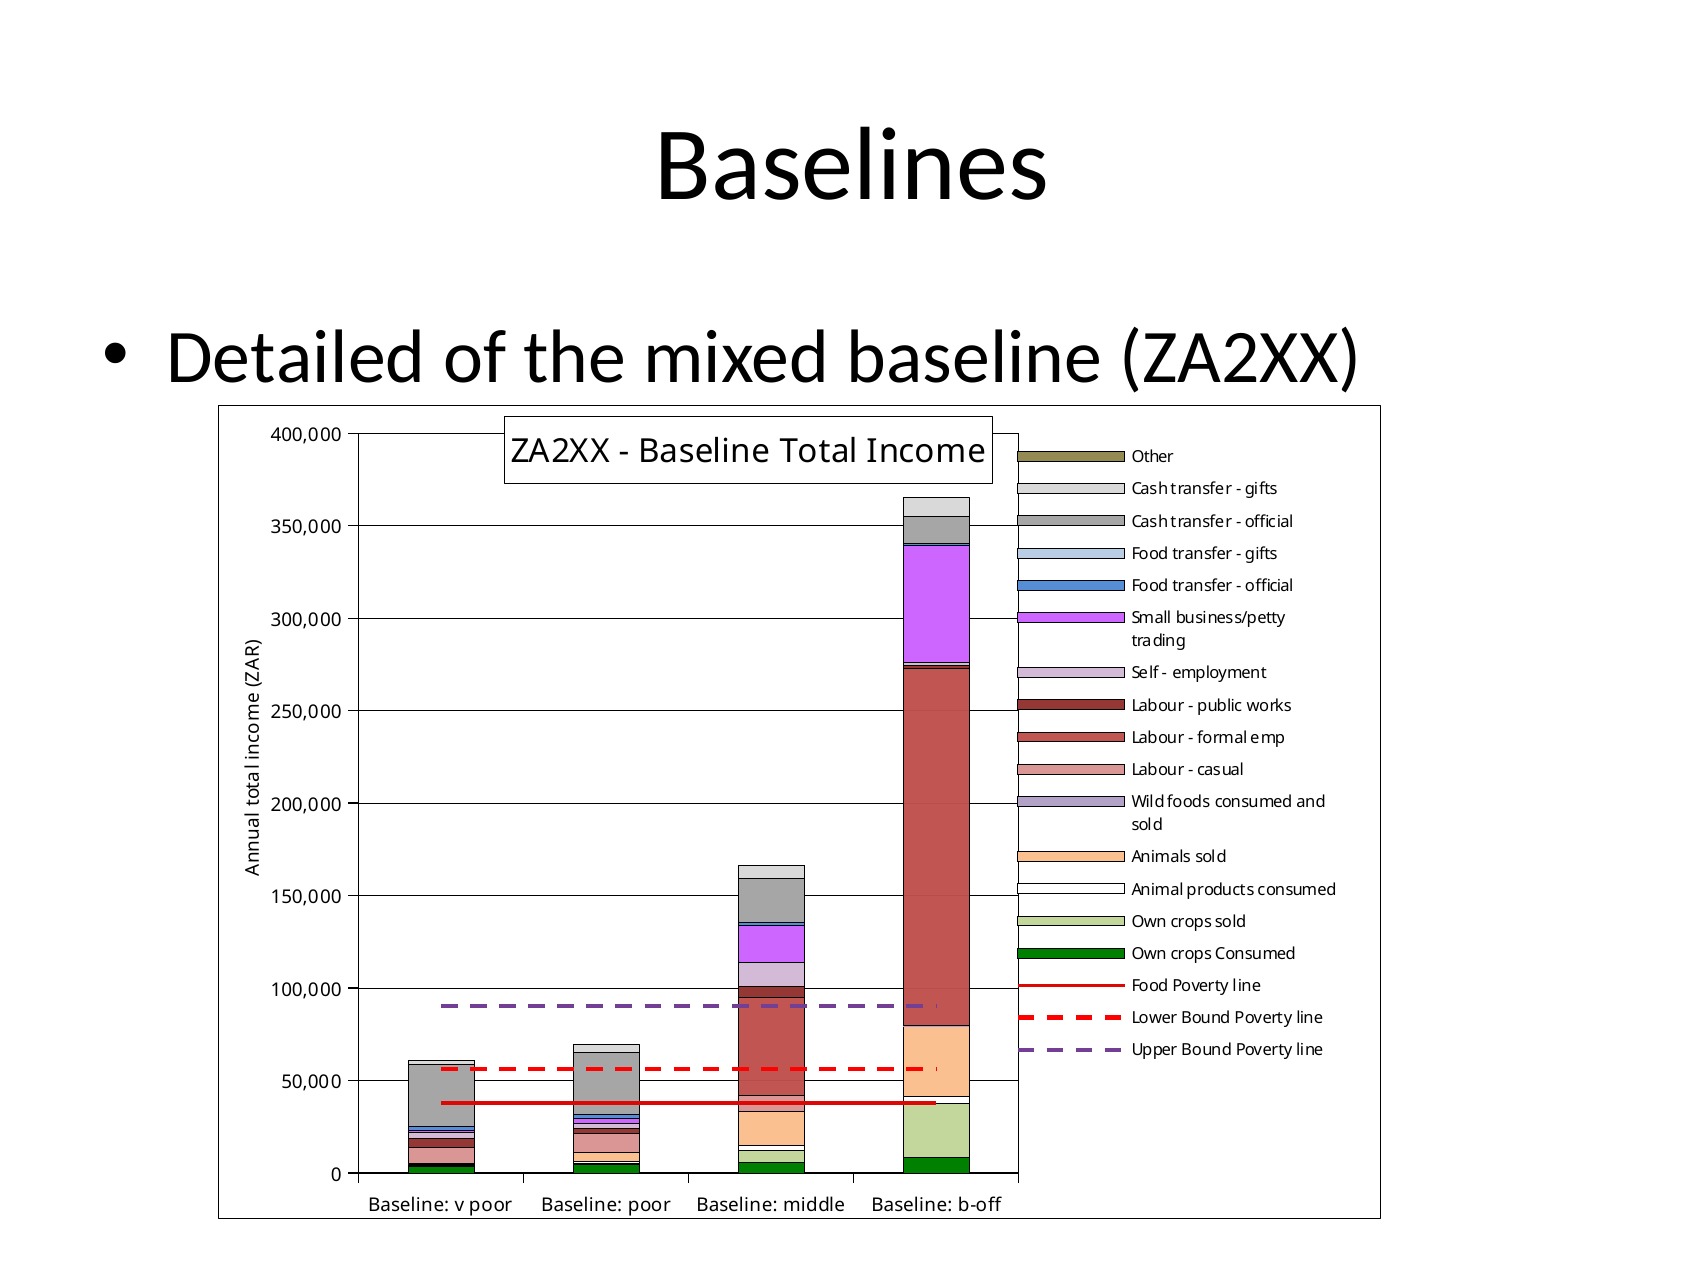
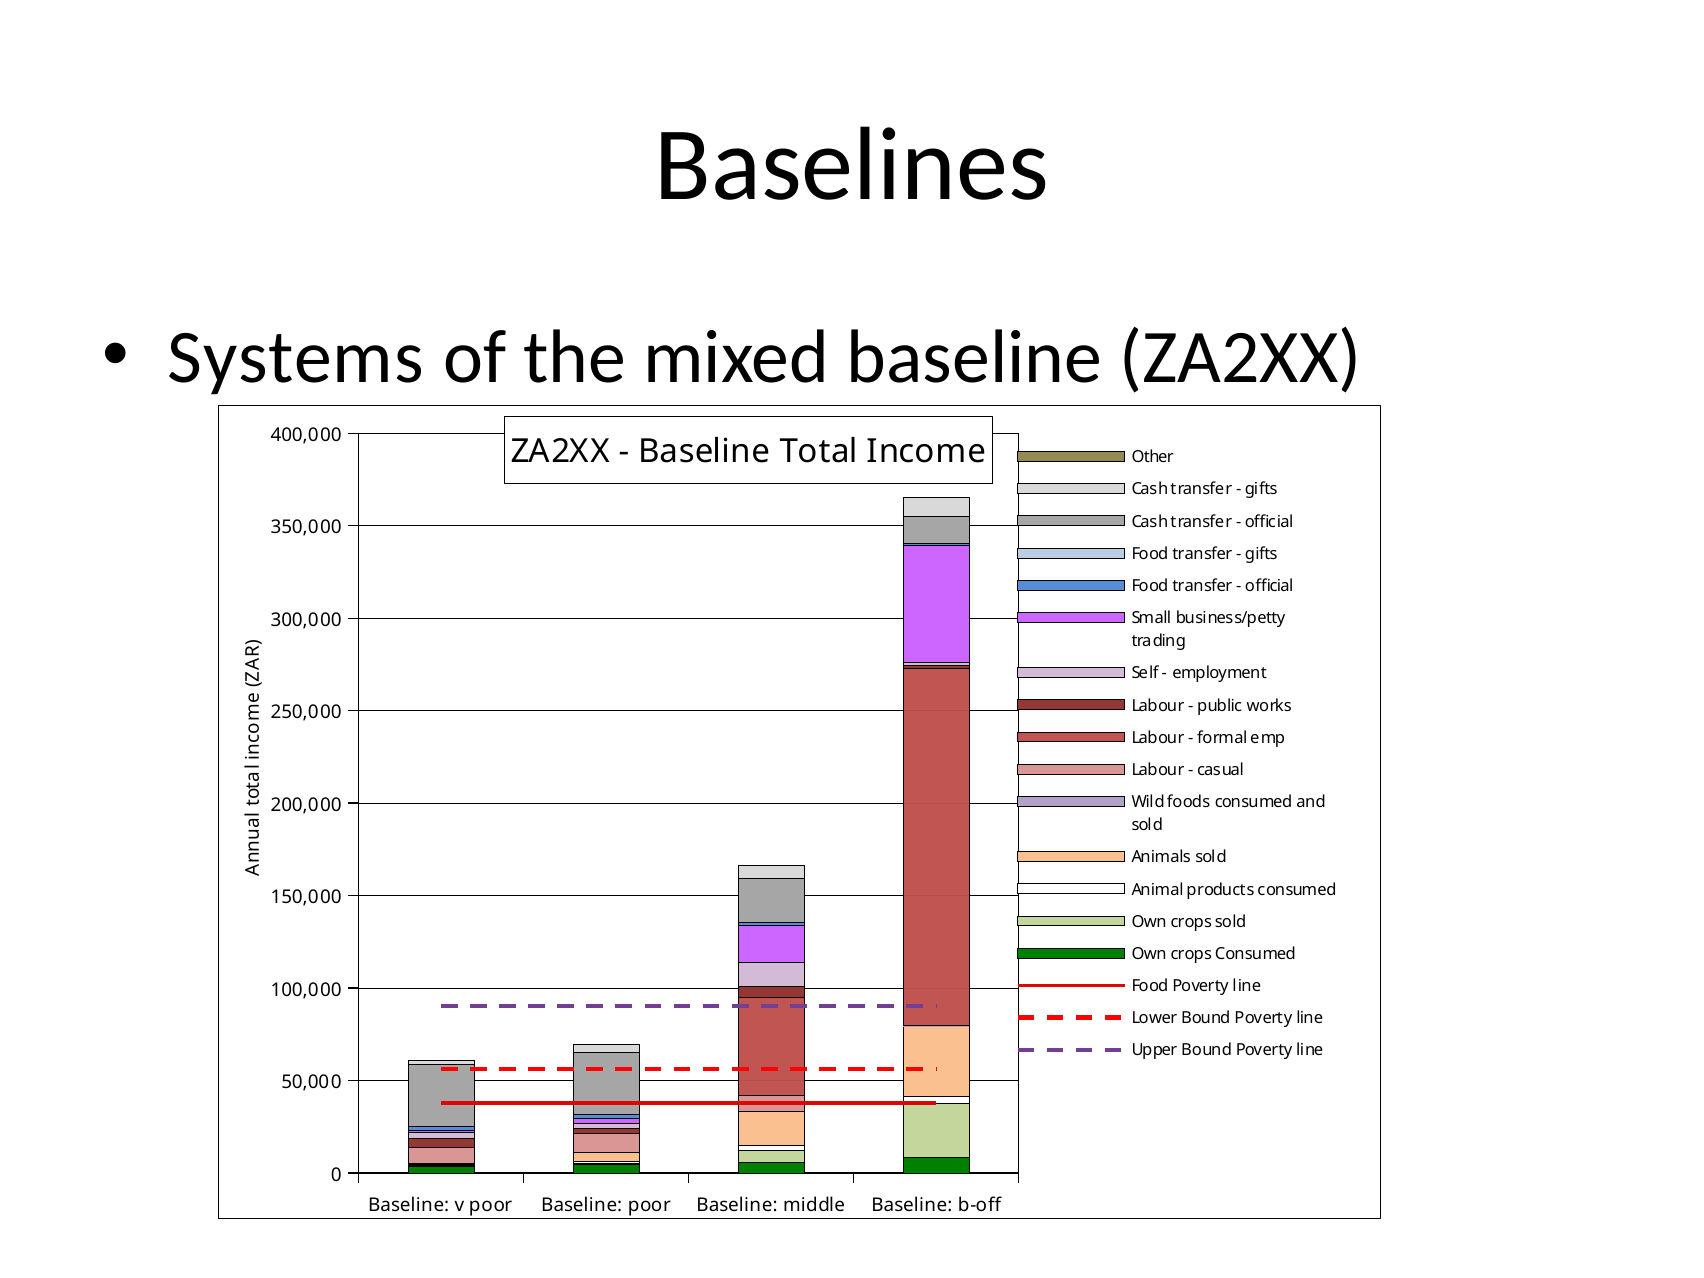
Detailed: Detailed -> Systems (296, 357)
